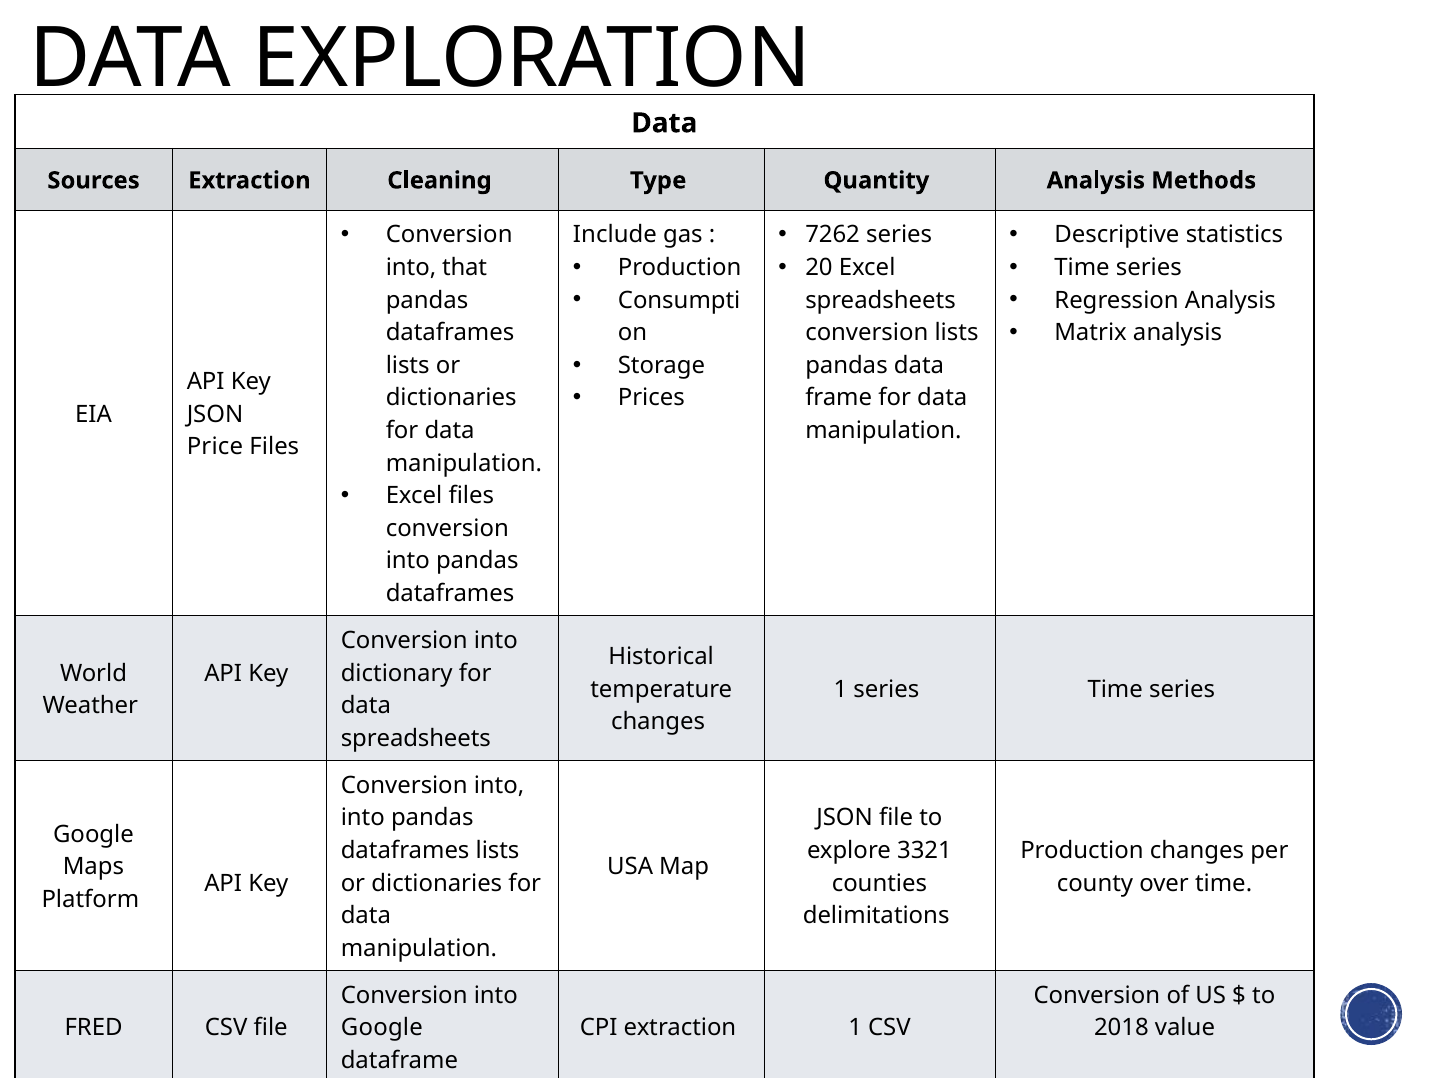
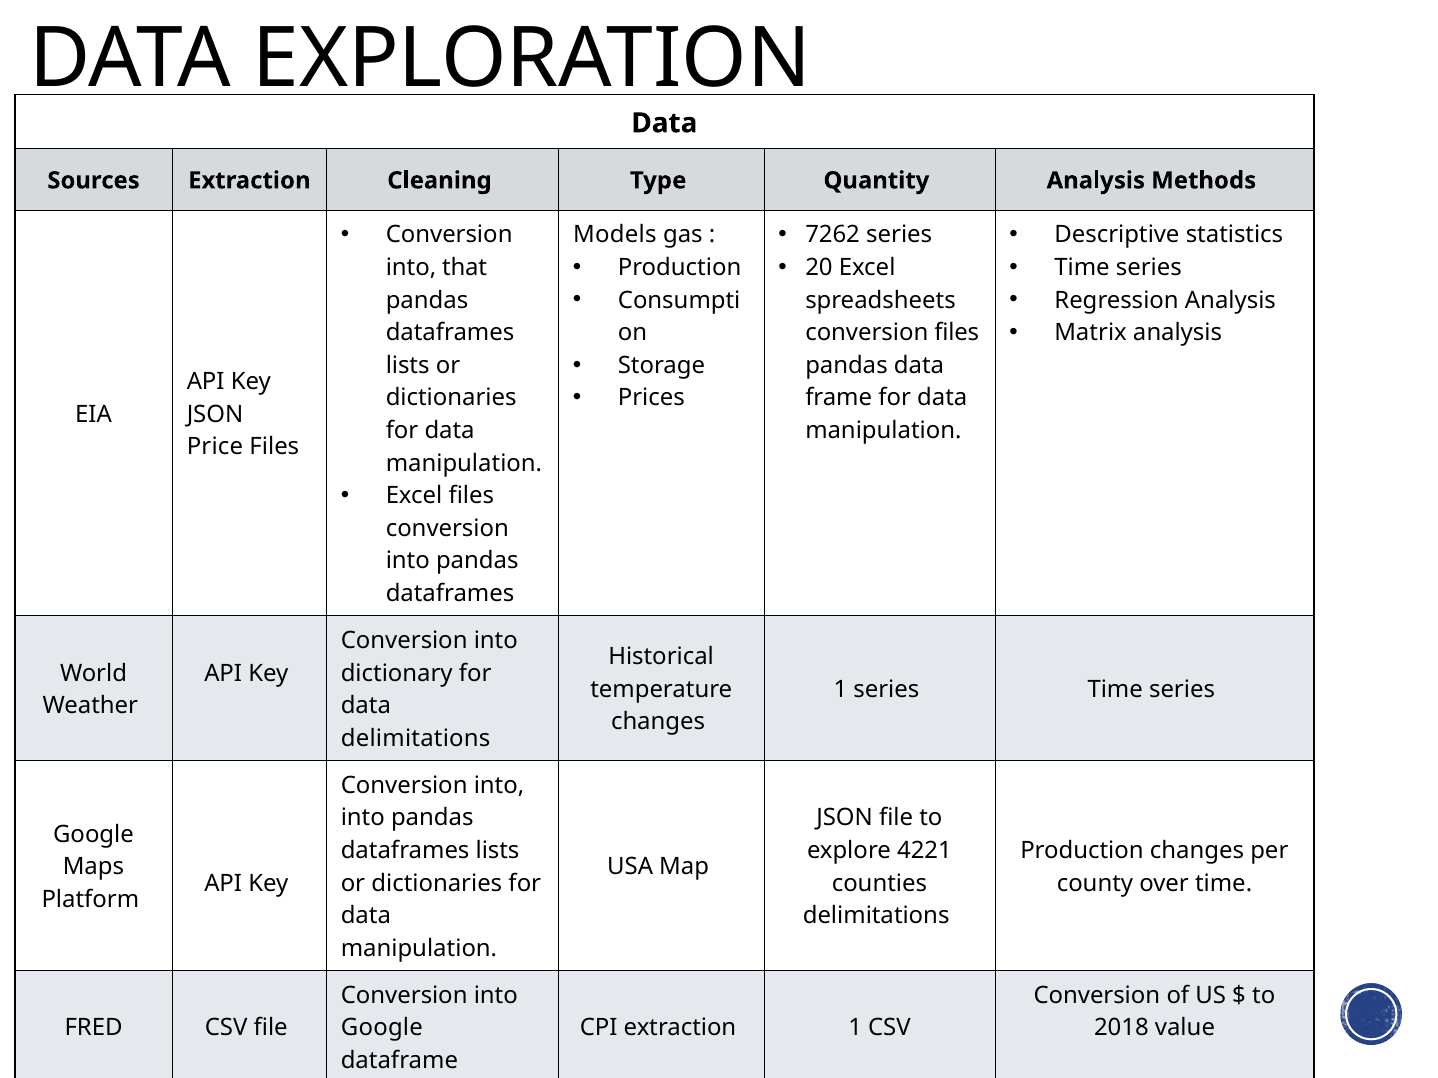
Include: Include -> Models (615, 235)
conversion lists: lists -> files (957, 333)
spreadsheets: spreadsheets -> delimitations (416, 739)
3321: 3321 -> 4221 (924, 851)
